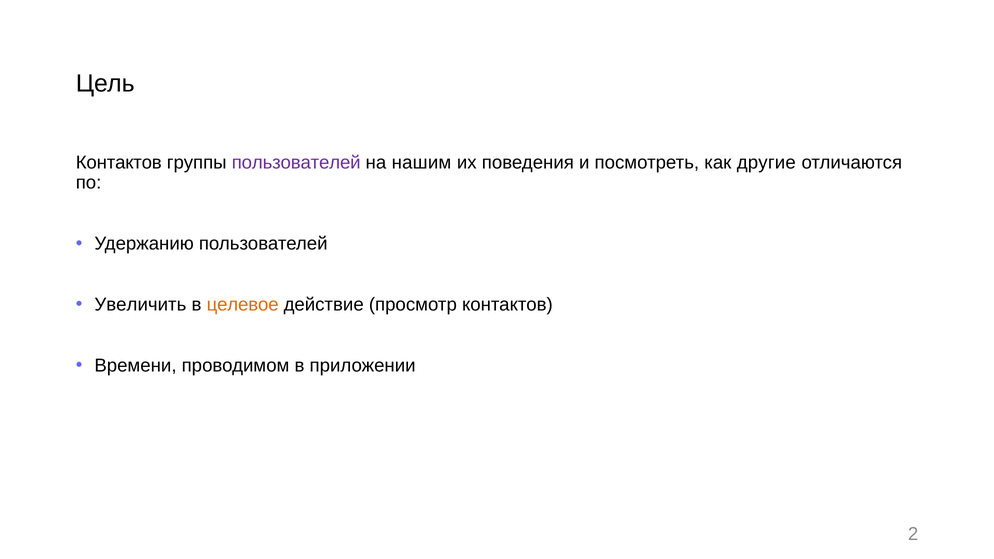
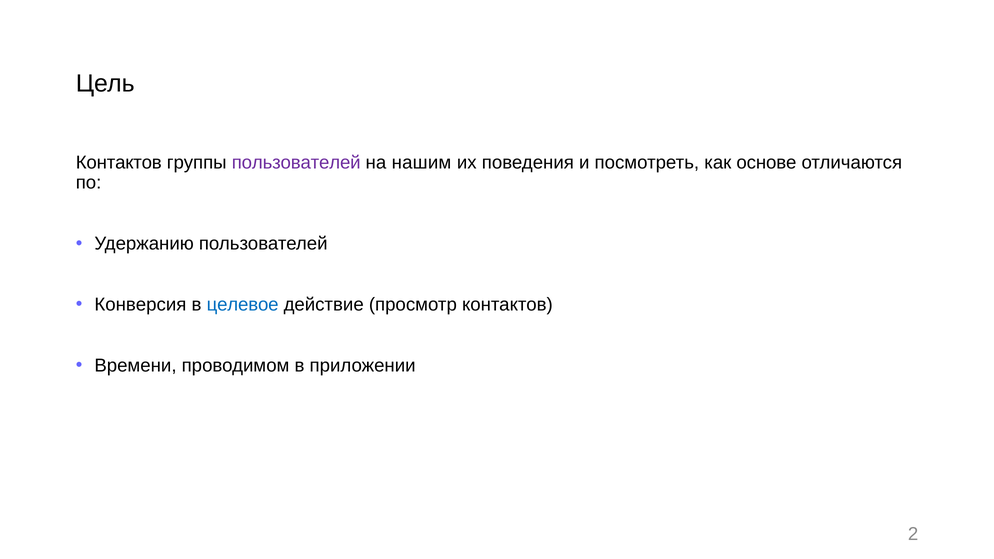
другие: другие -> основе (766, 163)
Увеличить: Увеличить -> Конверсия (140, 305)
целевое colour: orange -> blue (243, 305)
